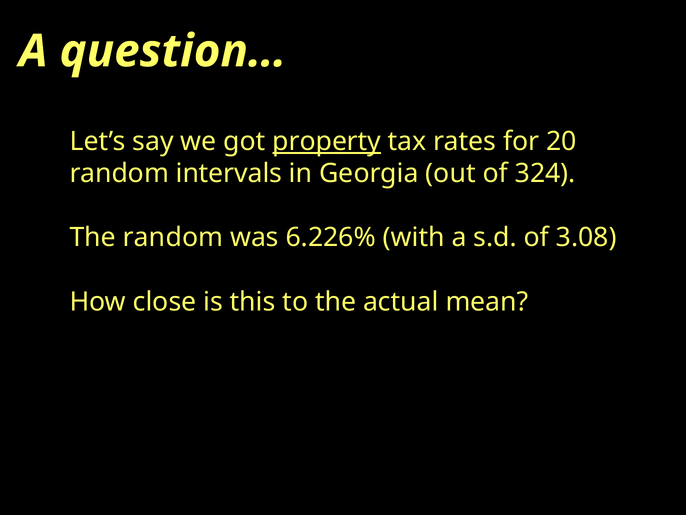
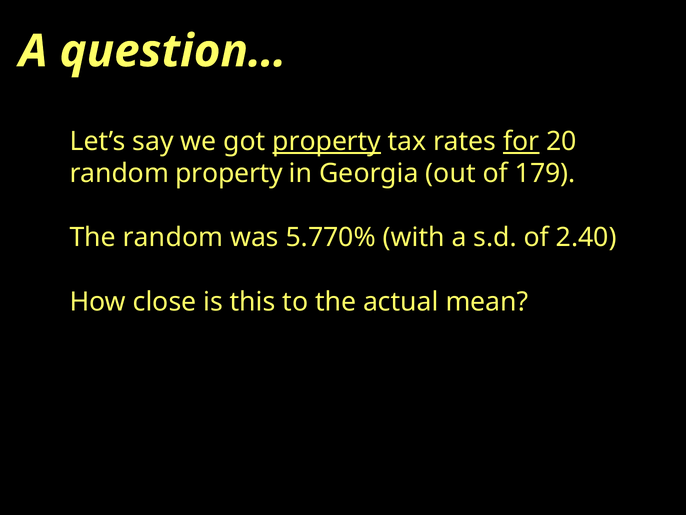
for underline: none -> present (521, 141)
random intervals: intervals -> property (229, 173)
324: 324 -> 179 (545, 173)
6.226%: 6.226% -> 5.770% (331, 237)
3.08: 3.08 -> 2.40 (586, 237)
